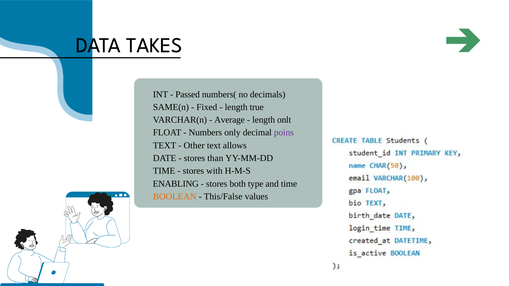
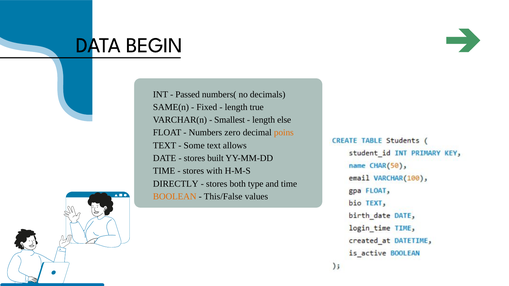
TAKES: TAKES -> BEGIN (154, 45)
Average: Average -> Smallest (230, 120)
onlt: onlt -> else (284, 120)
only: only -> zero (232, 133)
poins colour: purple -> orange (284, 133)
Other: Other -> Some (194, 146)
than: than -> built (215, 158)
ENABLING: ENABLING -> DIRECTLY (176, 184)
